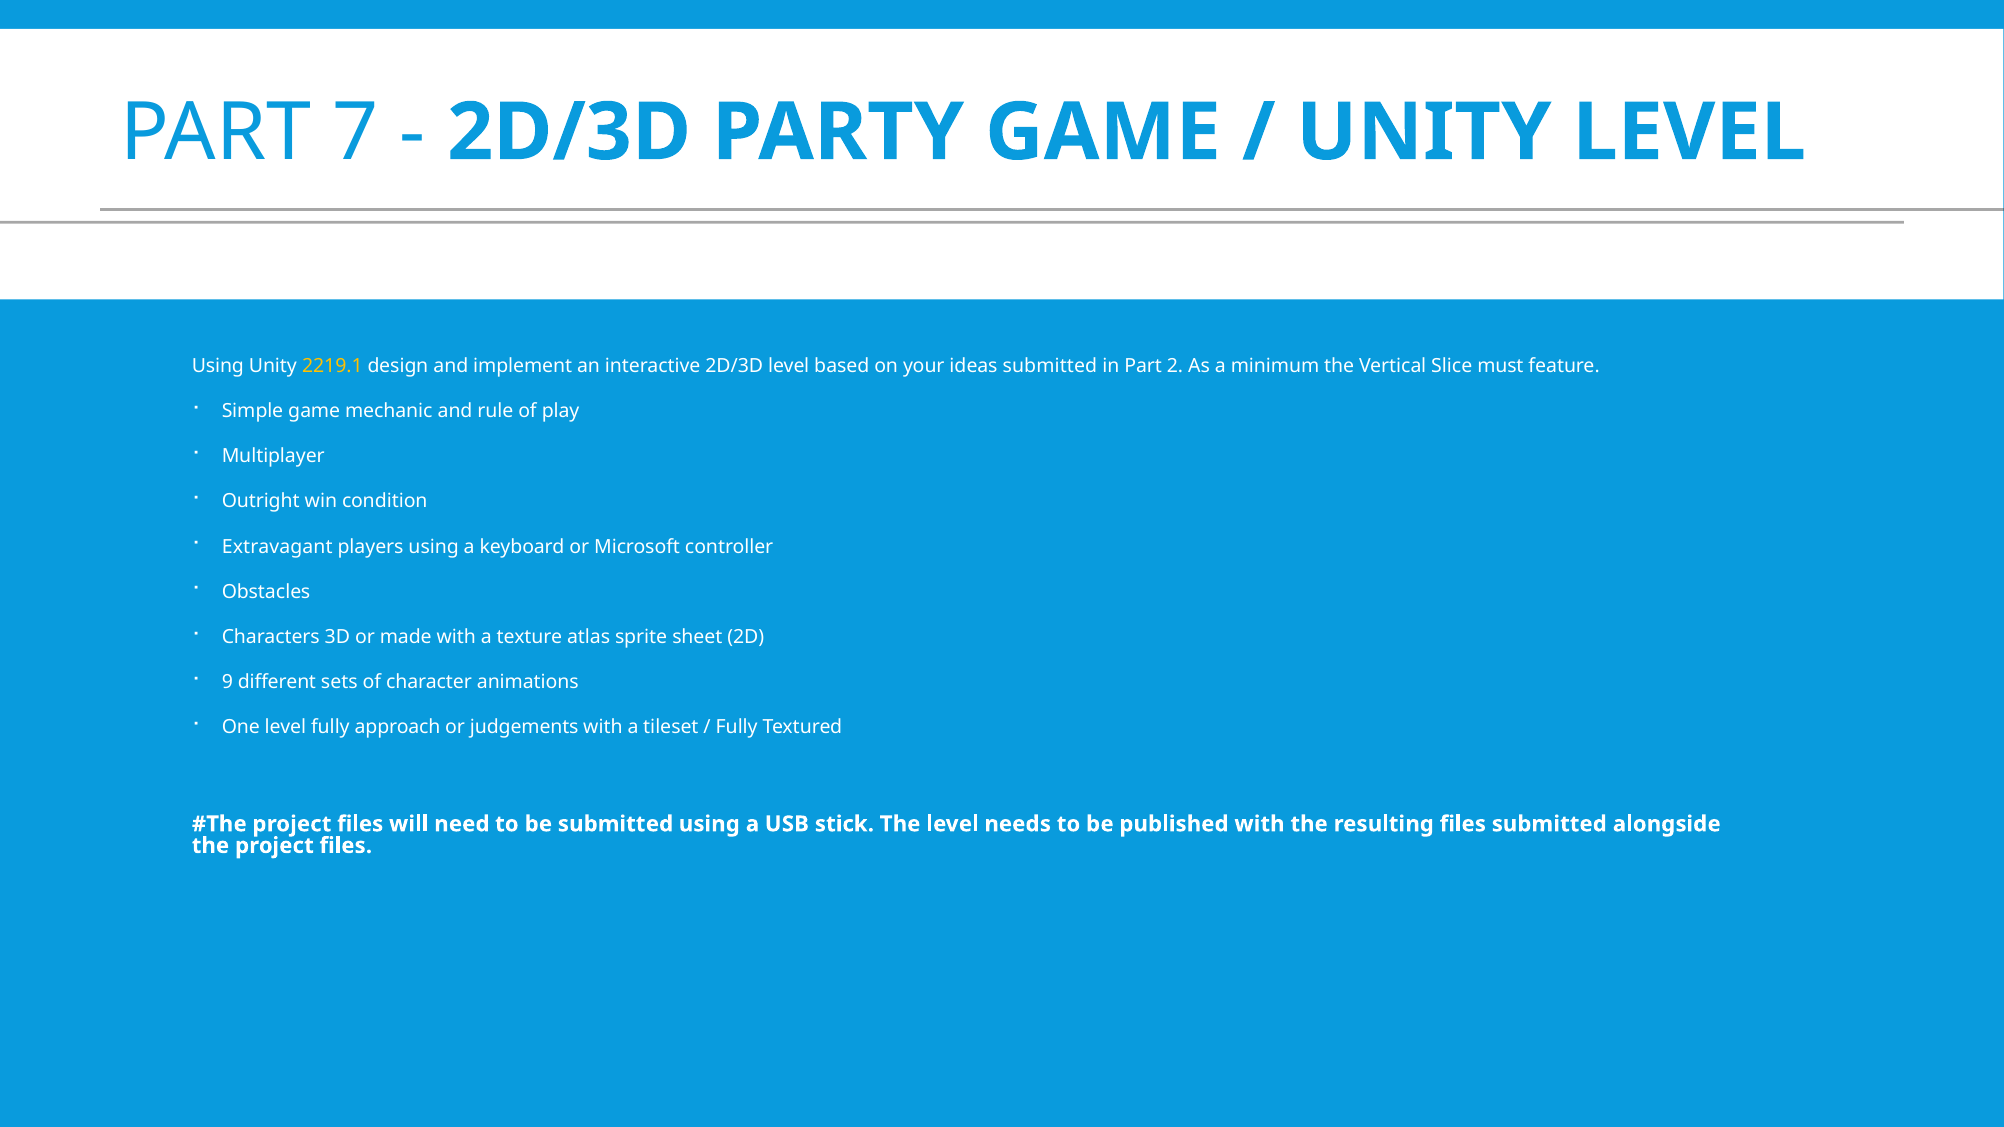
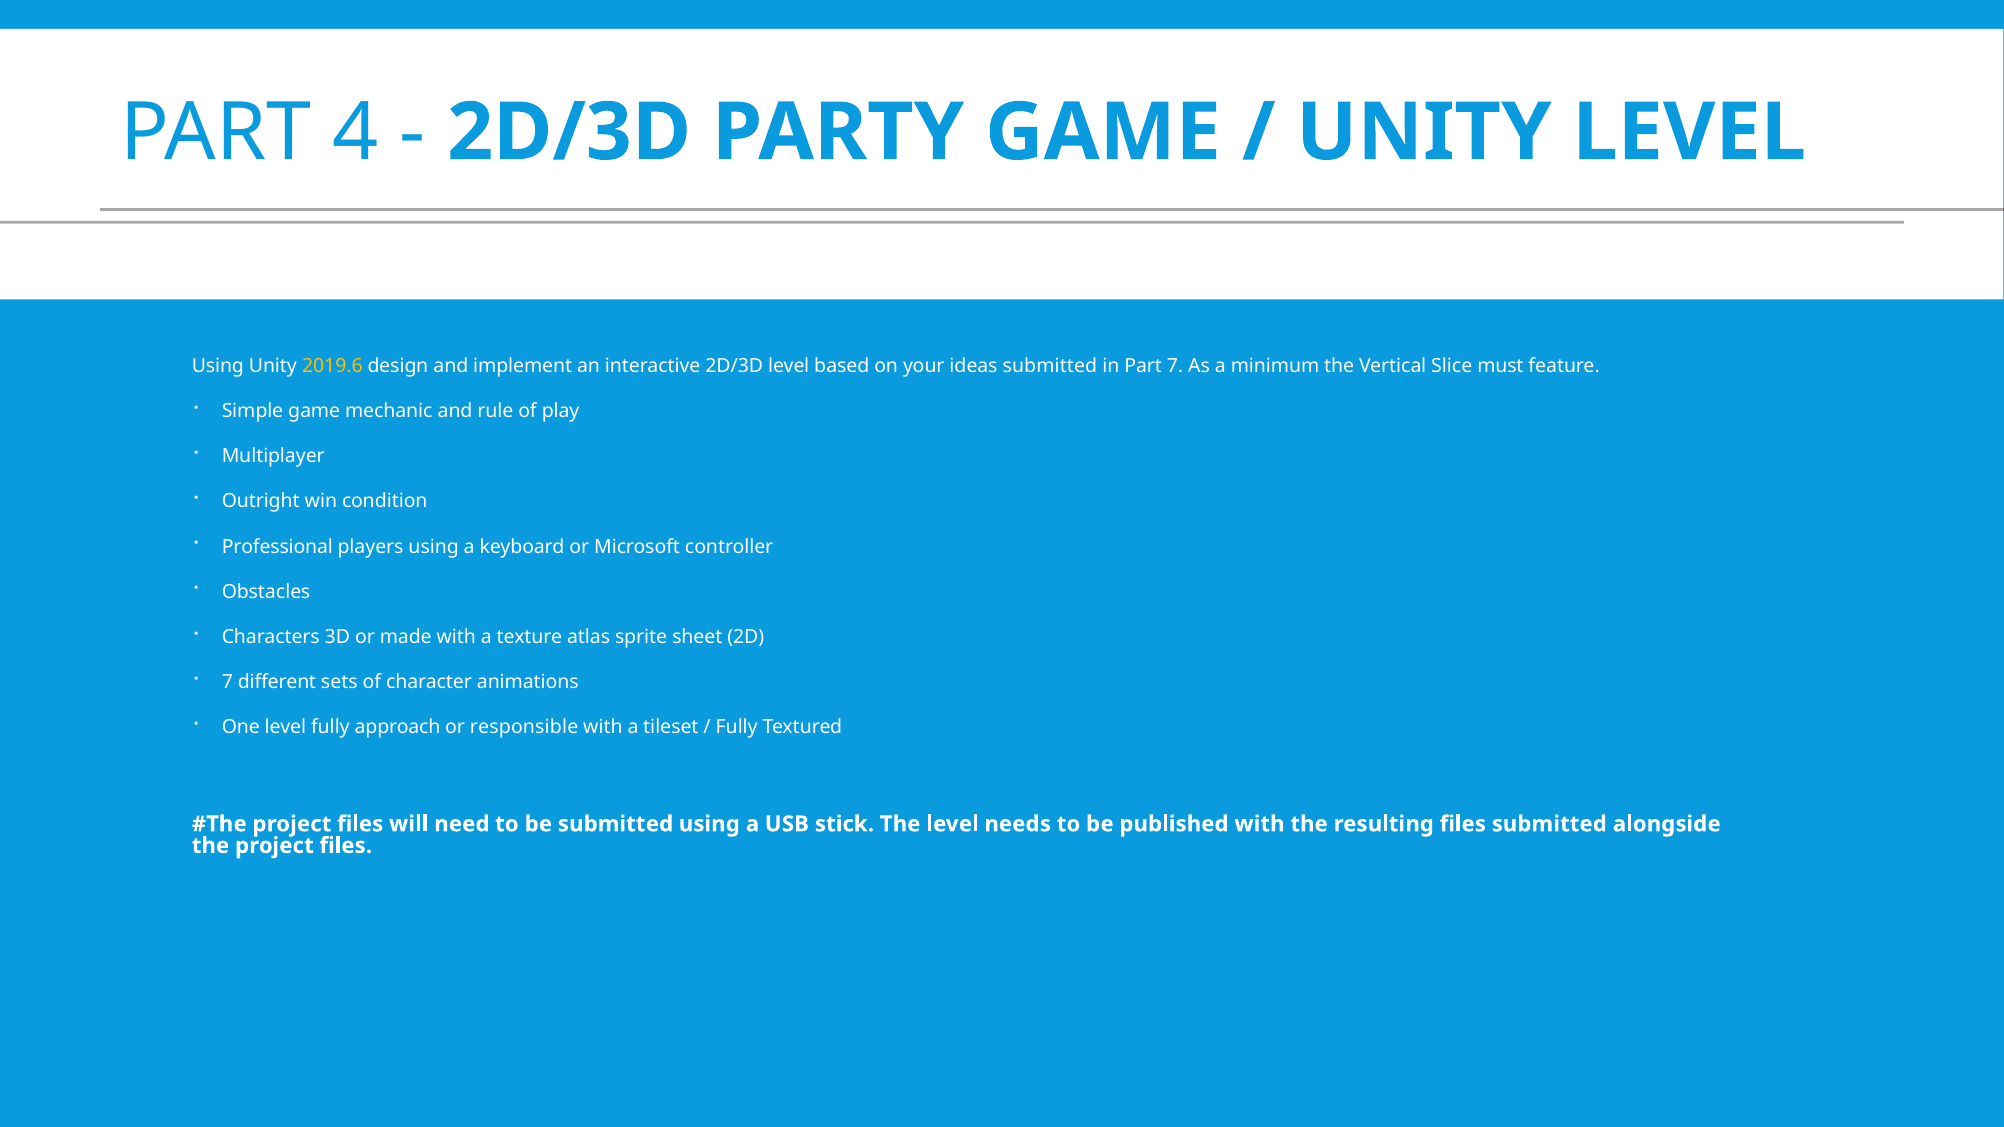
7: 7 -> 4 (356, 133)
2219.1: 2219.1 -> 2019.6 (332, 366)
Part 2: 2 -> 7 (1175, 366)
Extravagant: Extravagant -> Professional (277, 547)
9: 9 -> 7 (227, 682)
judgements: judgements -> responsible (524, 728)
